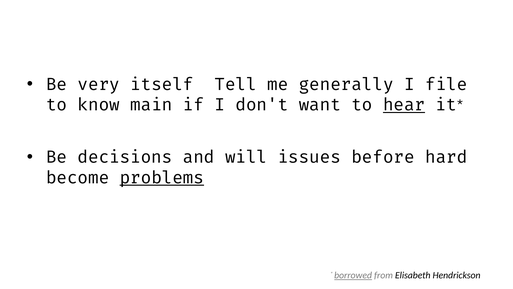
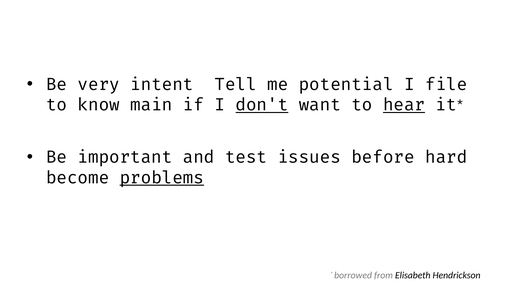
itself: itself -> intent (167, 84)
generally: generally -> potential (346, 84)
don't underline: none -> present (262, 105)
decisions: decisions -> important (125, 157)
will: will -> test (246, 157)
borrowed underline: present -> none (353, 275)
